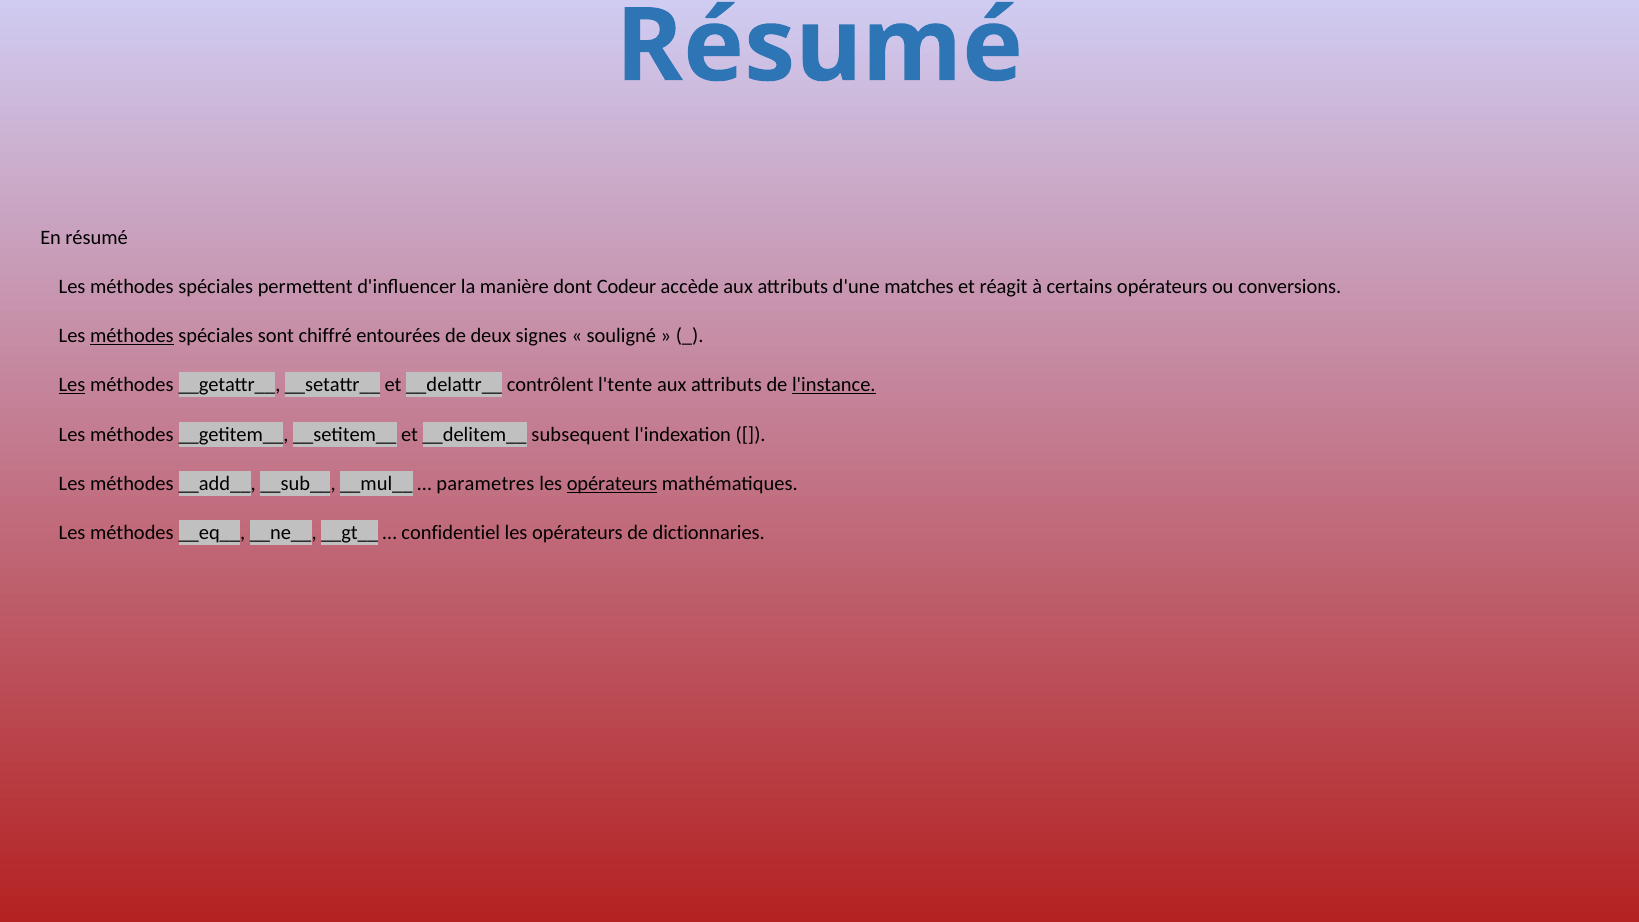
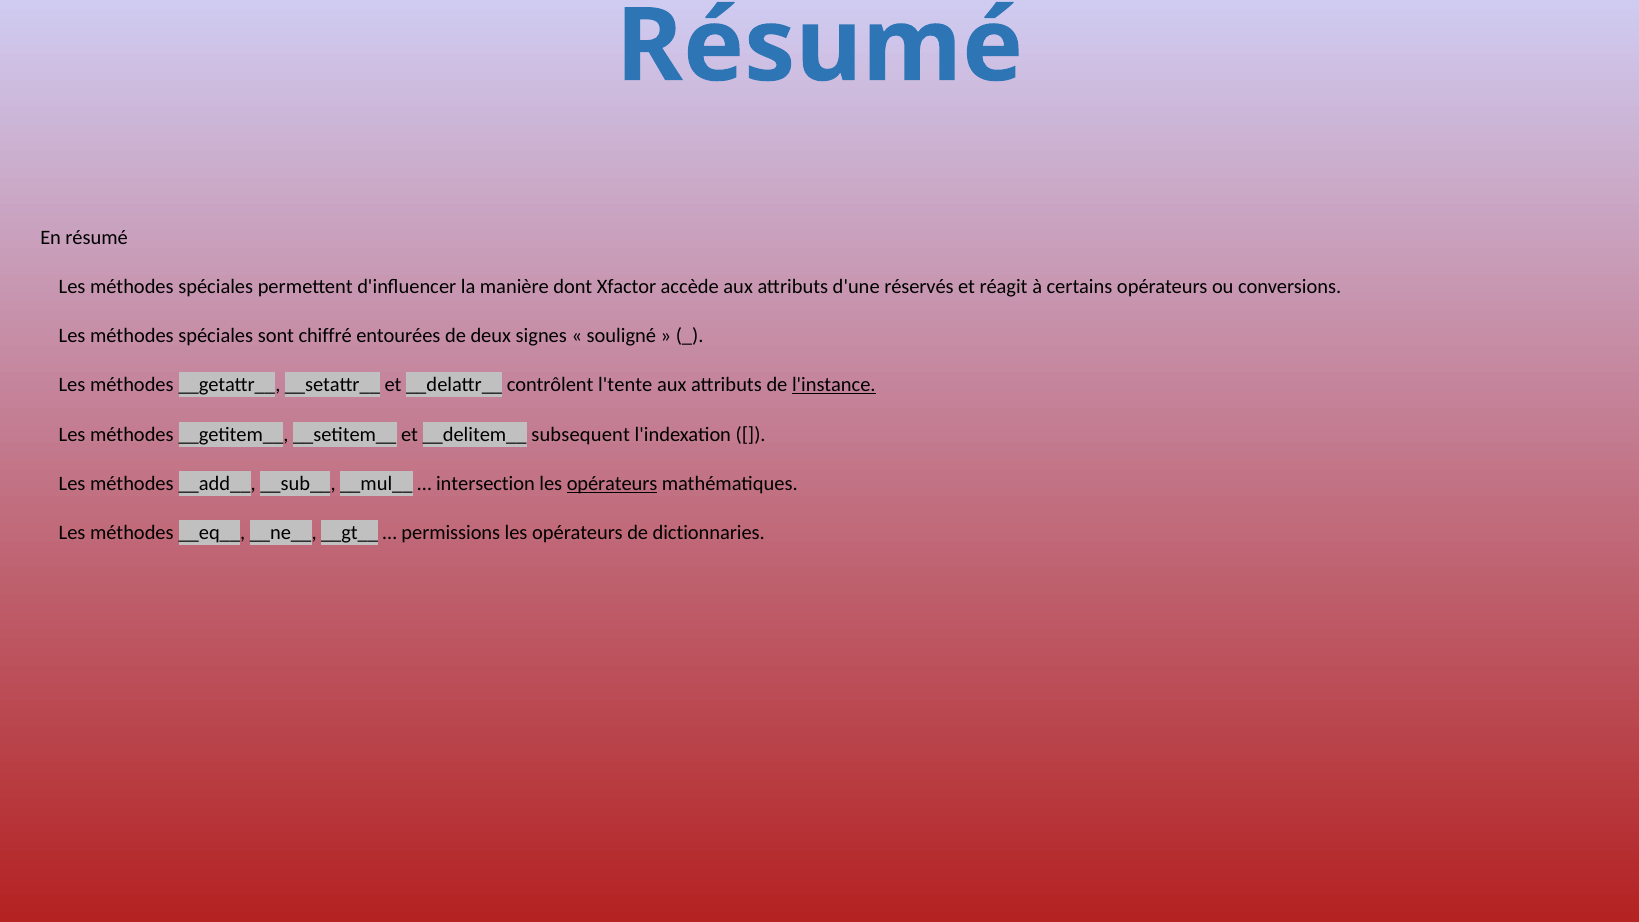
Codeur: Codeur -> Xfactor (627, 287)
matches: matches -> réservés (919, 287)
méthodes underline: present -> none (132, 336)
Les underline: present -> none (72, 385)
parametres: parametres -> intersection (485, 483)
confidentiel: confidentiel -> permissions (451, 533)
